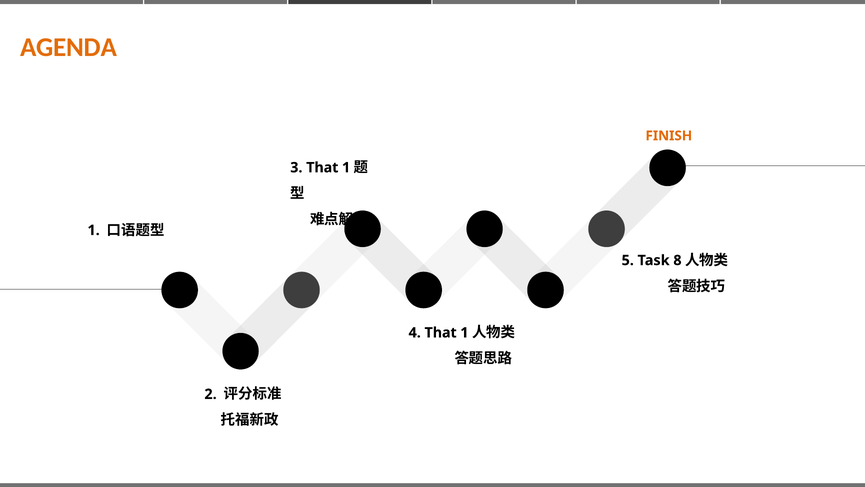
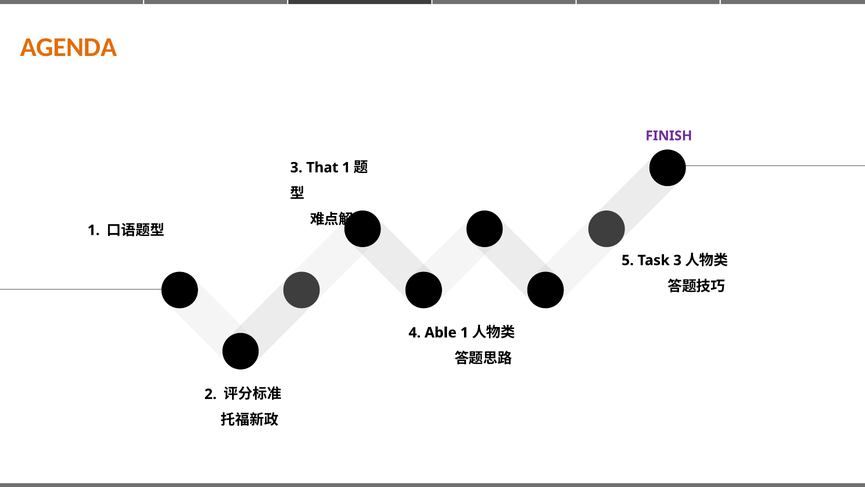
FINISH colour: orange -> purple (669, 136)
Task 8: 8 -> 3 (677, 260)
4 That: That -> Able (441, 332)
